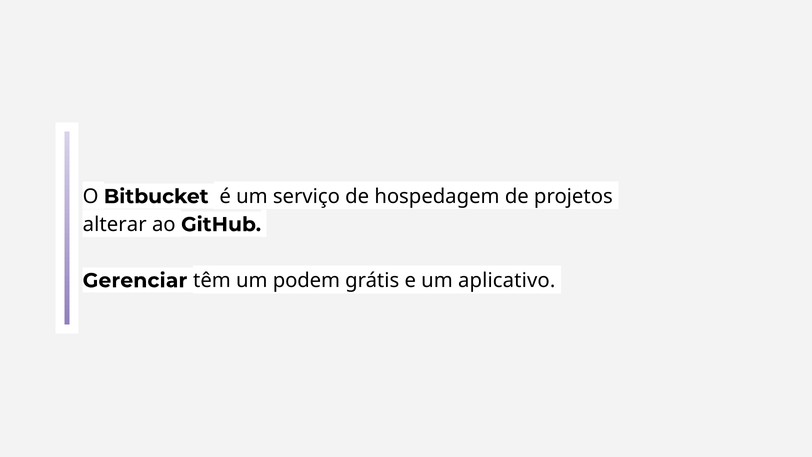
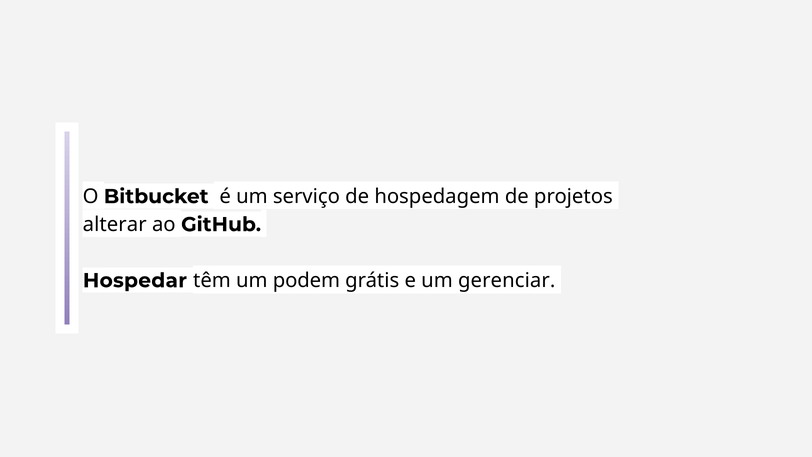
Gerenciar: Gerenciar -> Hospedar (135, 280)
aplicativo: aplicativo -> gerenciar (507, 280)
